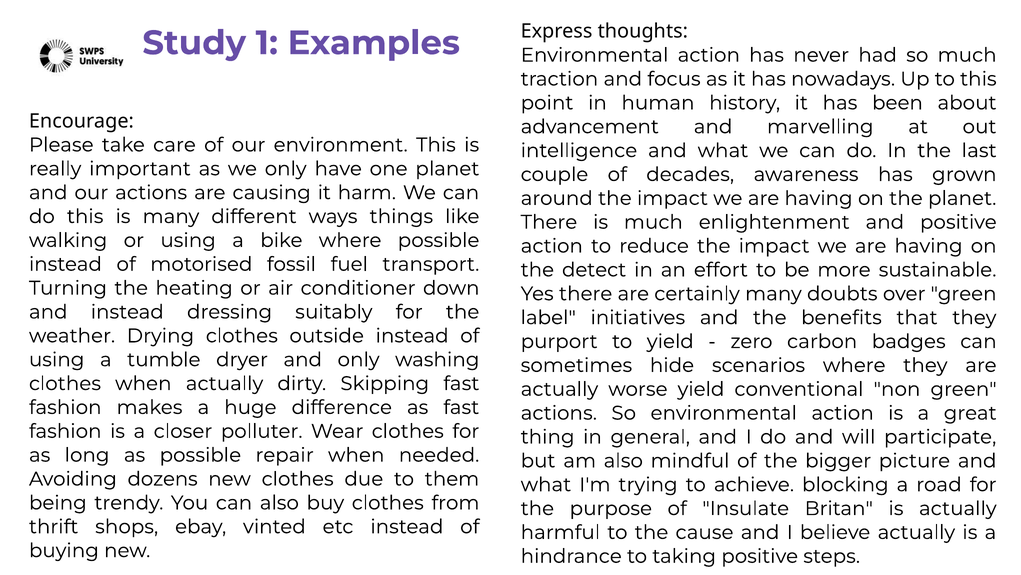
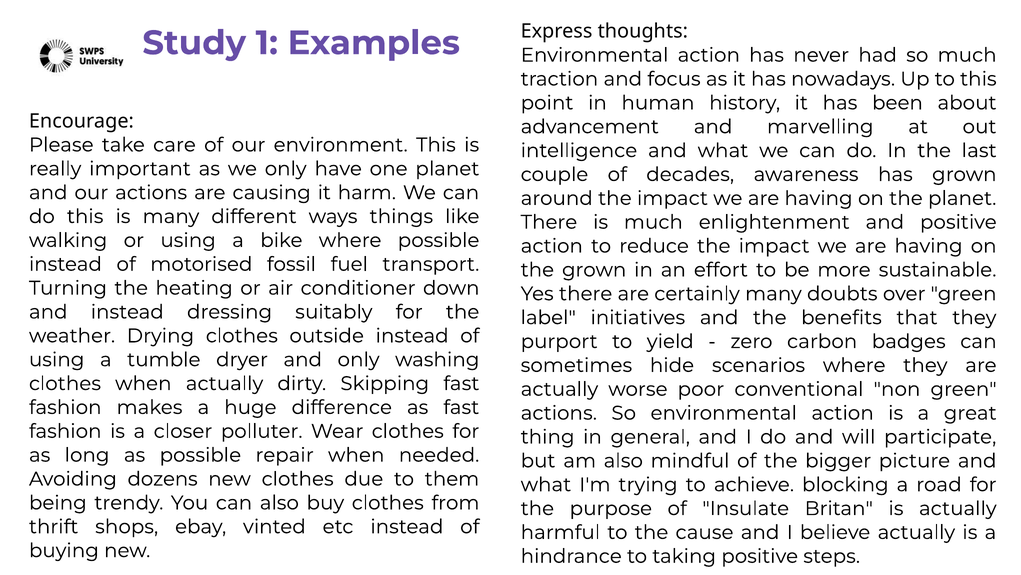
the detect: detect -> grown (594, 270)
worse yield: yield -> poor (701, 389)
